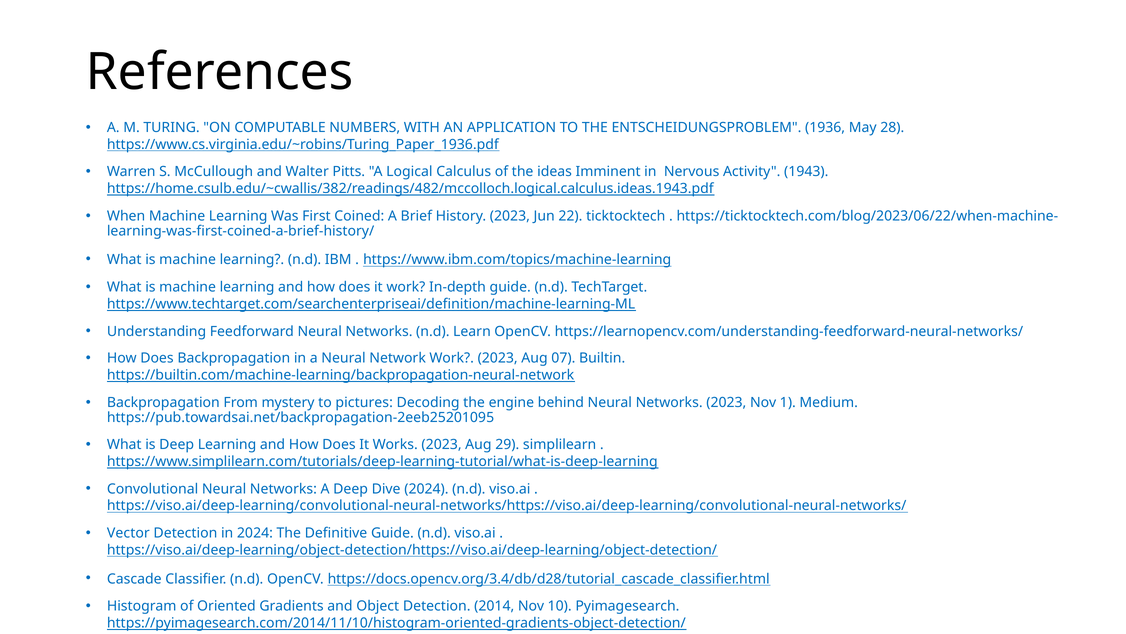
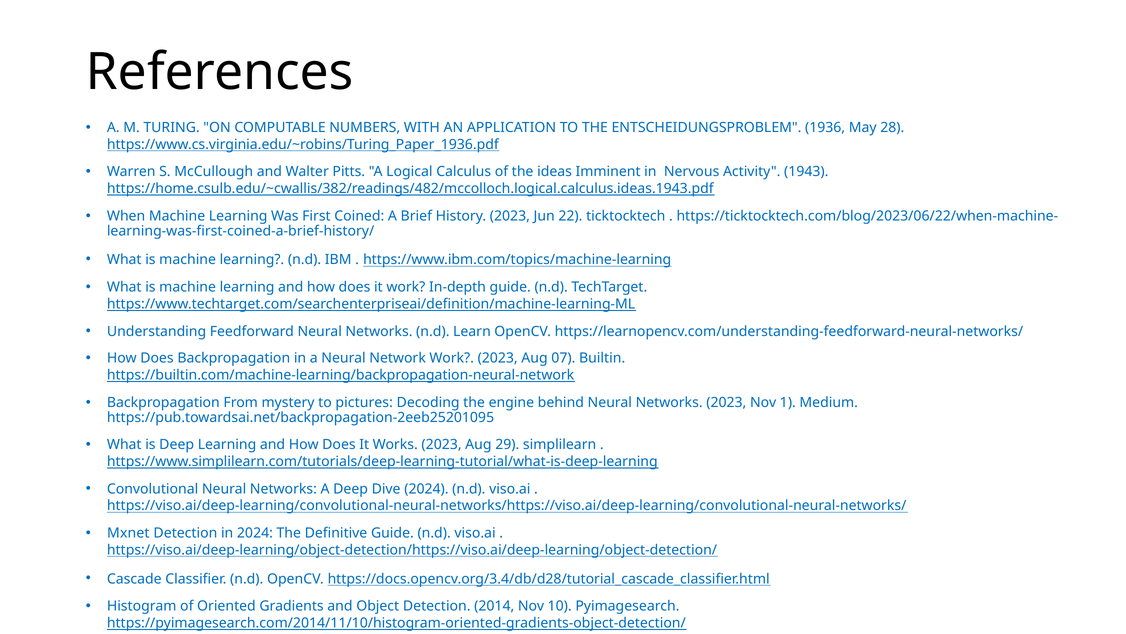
Vector: Vector -> Mxnet (128, 533)
